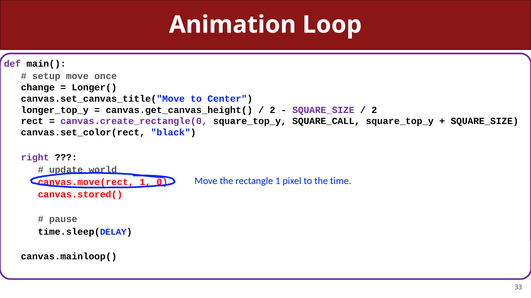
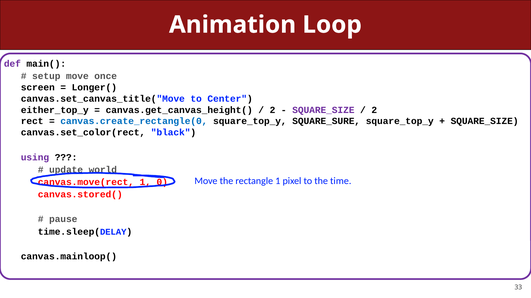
change: change -> screen (38, 88)
longer_top_y: longer_top_y -> either_top_y (55, 110)
canvas.create_rectangle(0 colour: purple -> blue (134, 121)
SQUARE_CALL: SQUARE_CALL -> SQUARE_SURE (326, 121)
right: right -> using (35, 158)
